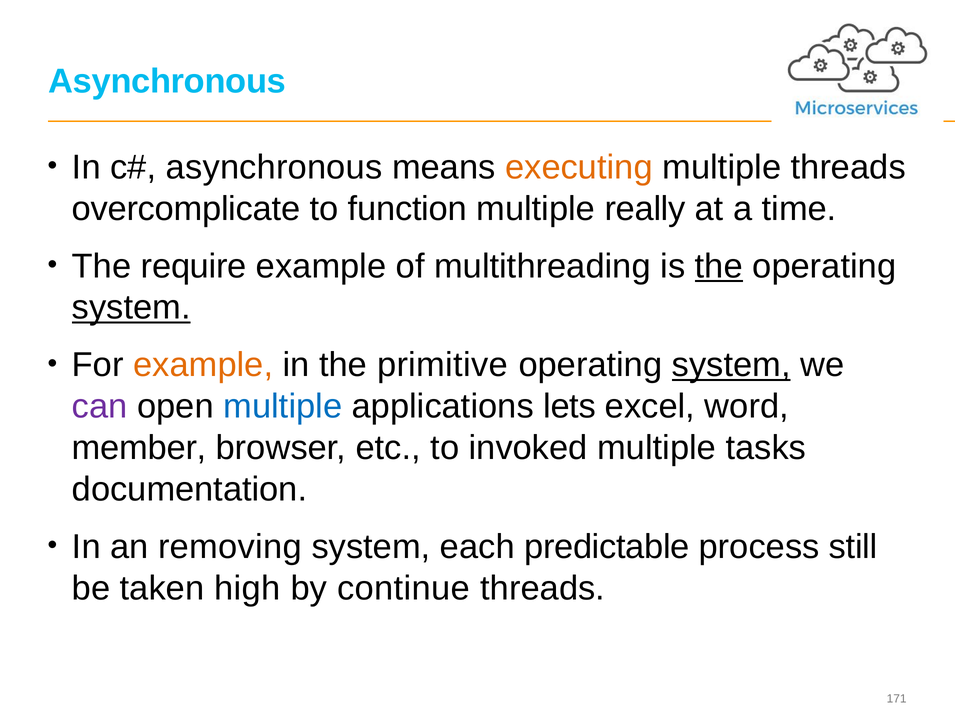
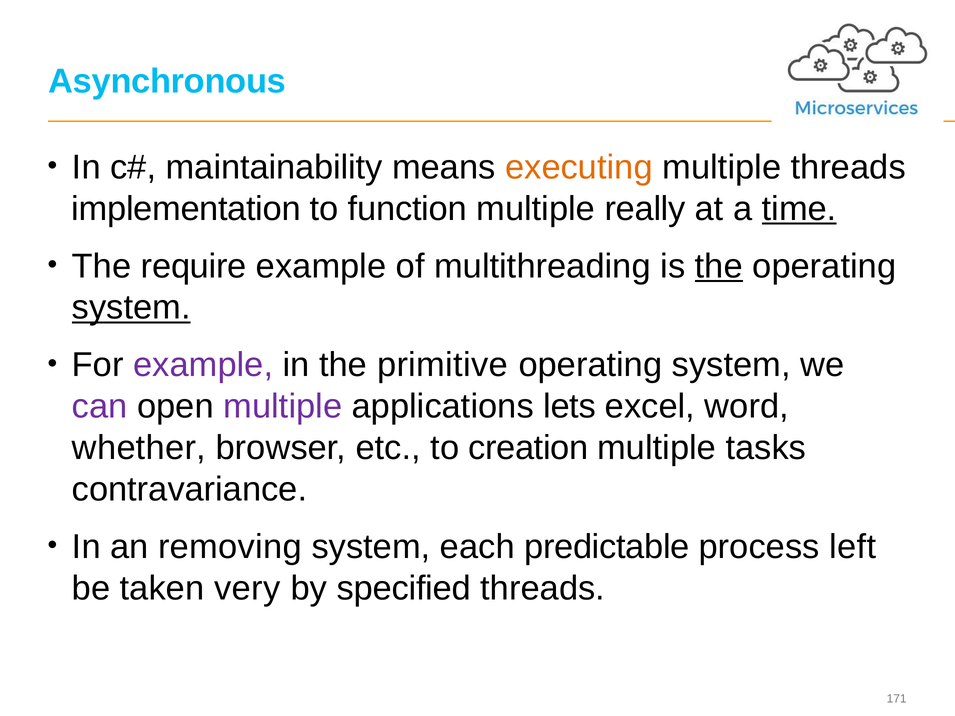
asynchronous: asynchronous -> maintainability (274, 167)
overcomplicate: overcomplicate -> implementation (186, 209)
time underline: none -> present (799, 209)
example colour: orange -> purple (203, 365)
system underline: present -> none (731, 365)
multiple colour: blue -> purple (283, 407)
member: member -> whether (139, 448)
invoked: invoked -> creation (528, 448)
documentation: documentation -> contravariance (190, 490)
still: still -> left (853, 547)
high: high -> very (247, 588)
continue: continue -> specified (404, 588)
